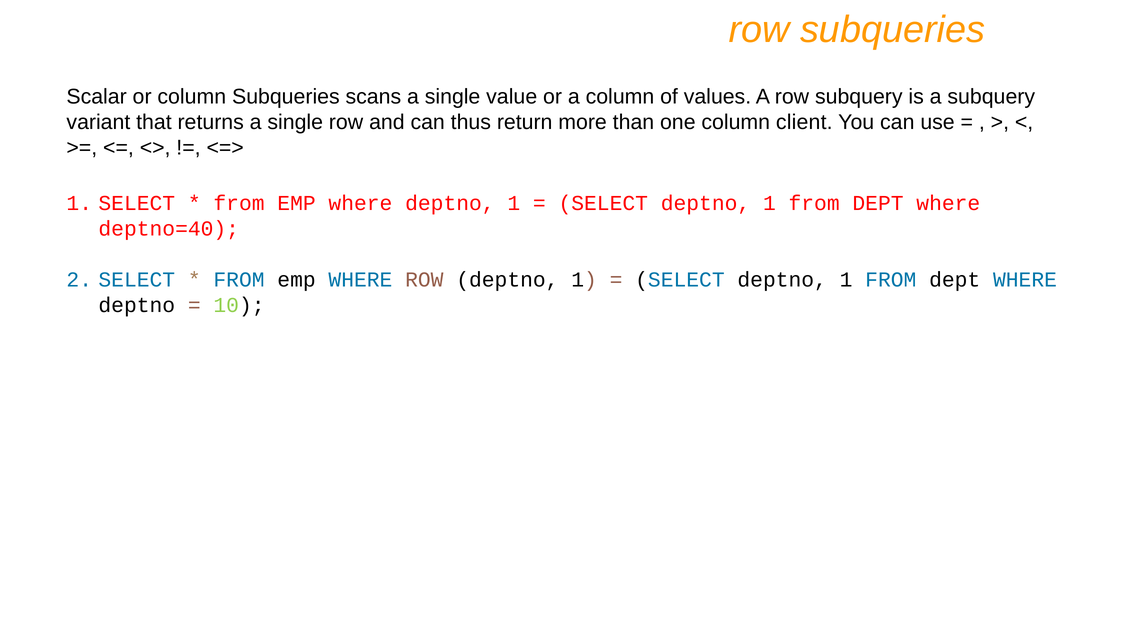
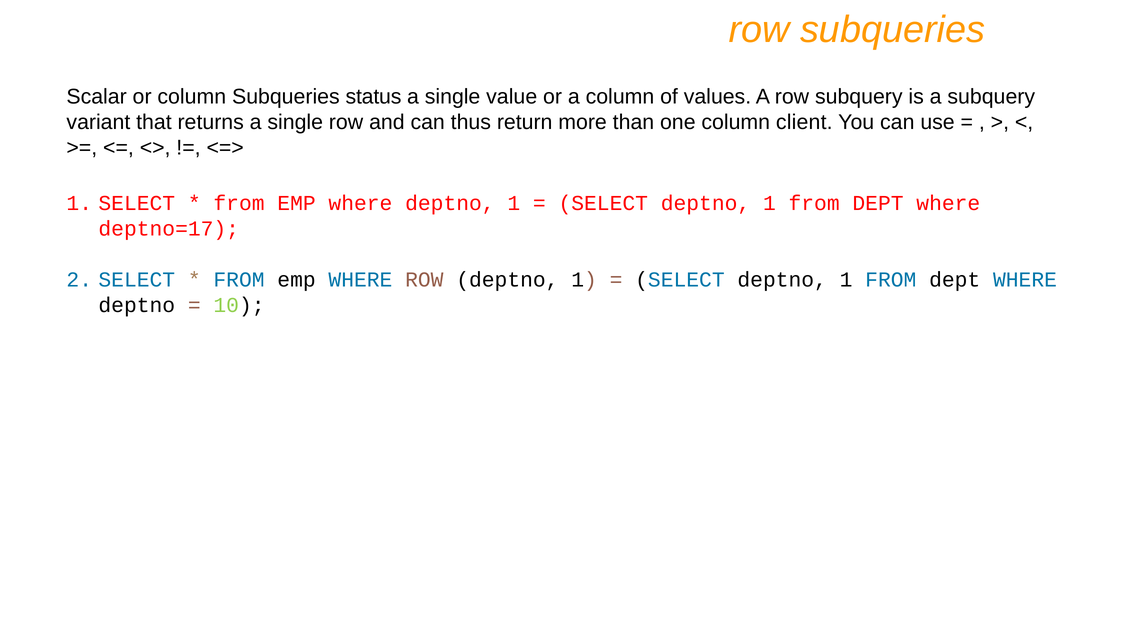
scans: scans -> status (373, 97)
deptno=40: deptno=40 -> deptno=17 (169, 229)
